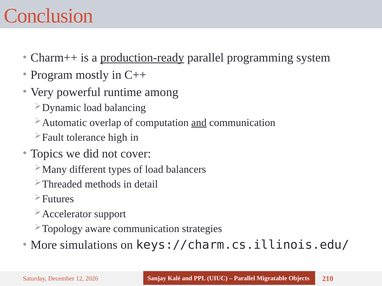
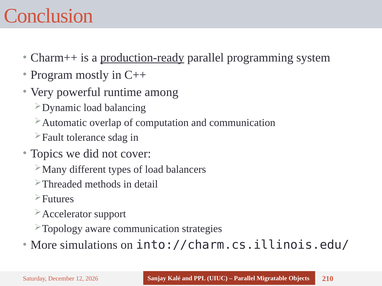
and underline: present -> none (199, 123)
high: high -> sdag (118, 138)
keys://charm.cs.illinois.edu/: keys://charm.cs.illinois.edu/ -> into://charm.cs.illinois.edu/ (243, 245)
